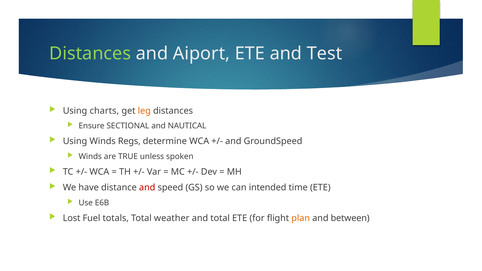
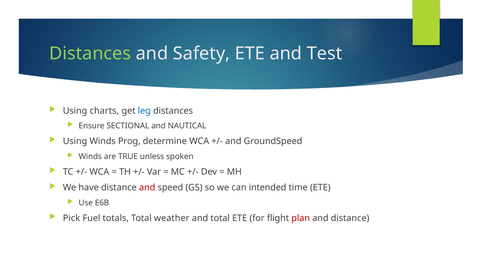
Aiport: Aiport -> Safety (202, 54)
leg colour: orange -> blue (144, 111)
Regs: Regs -> Prog (129, 141)
Lost: Lost -> Pick (71, 218)
plan colour: orange -> red (301, 218)
and between: between -> distance (350, 218)
